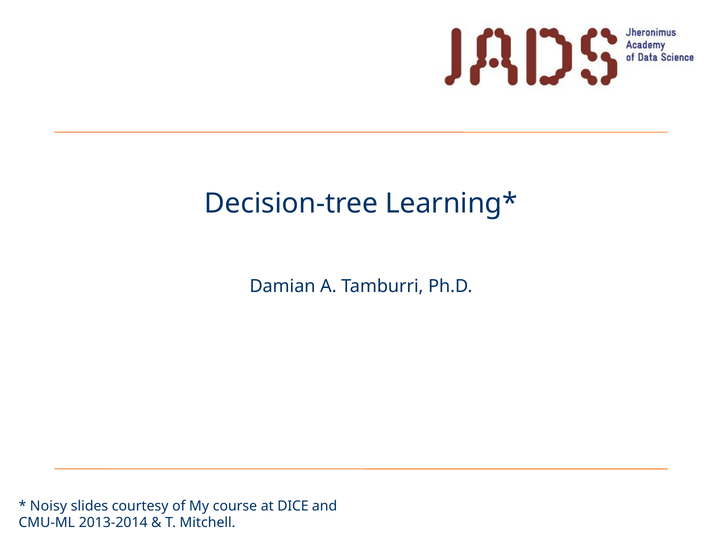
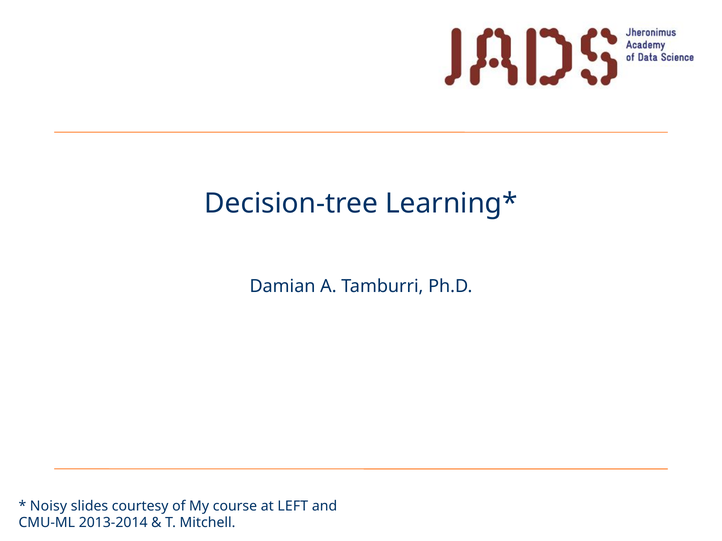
DICE: DICE -> LEFT (293, 506)
